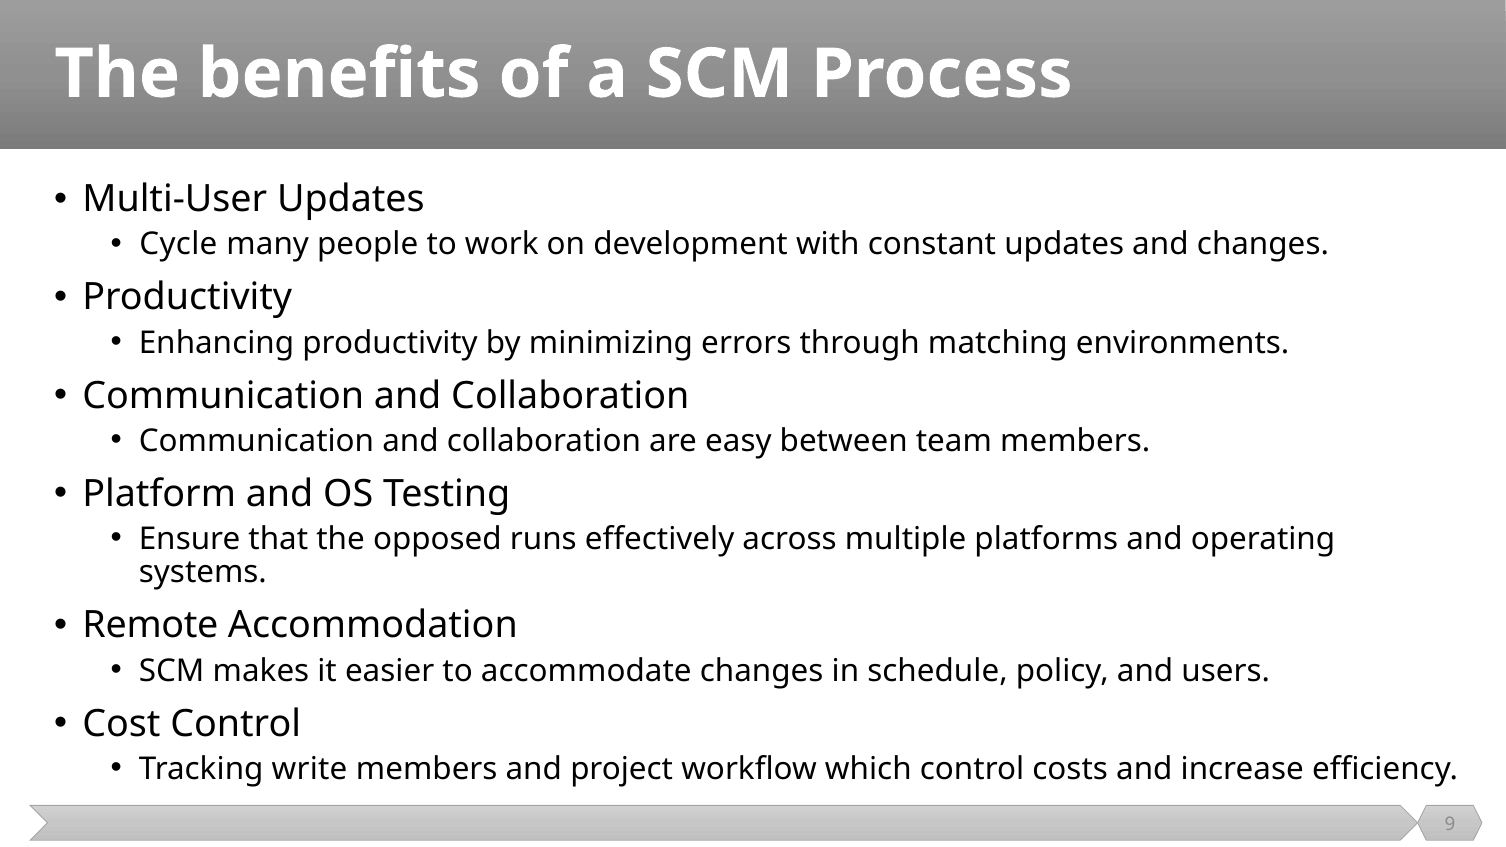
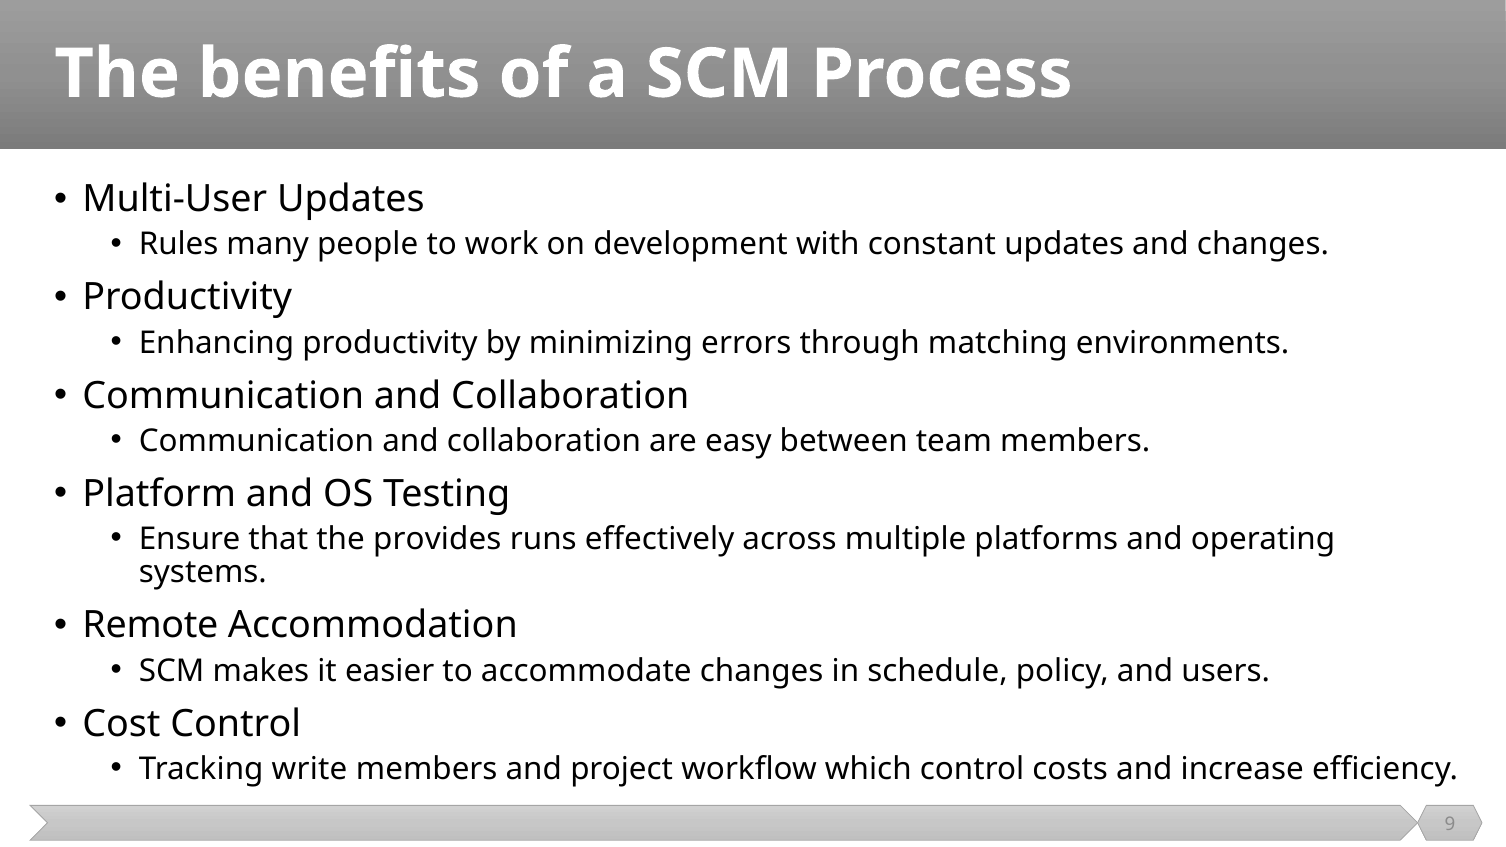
Cycle: Cycle -> Rules (179, 245)
opposed: opposed -> provides (437, 539)
